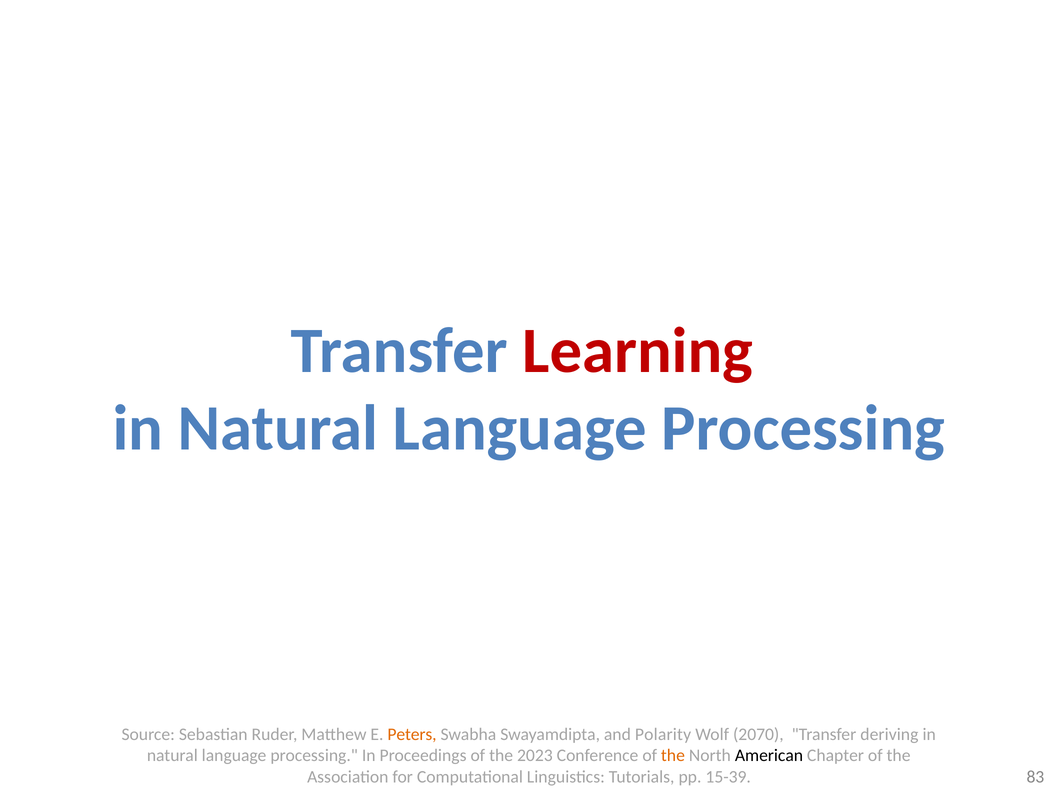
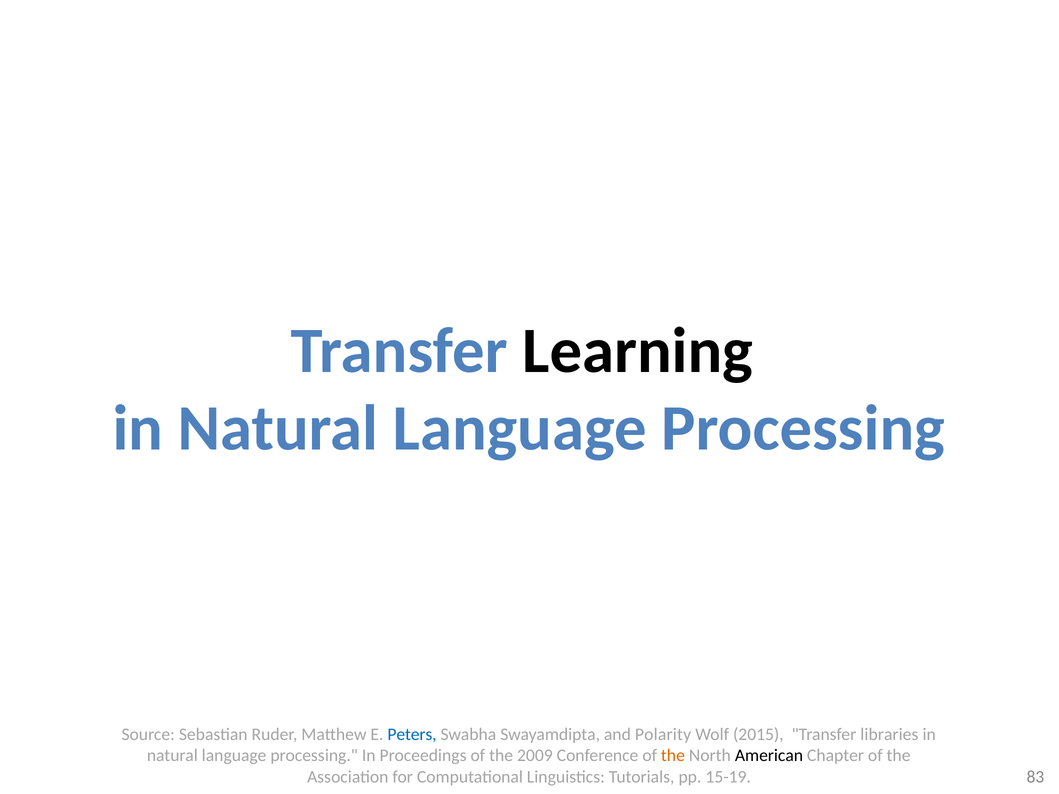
Learning colour: red -> black (638, 351)
Peters colour: orange -> blue (412, 735)
2070: 2070 -> 2015 (758, 735)
deriving: deriving -> libraries (889, 735)
2023: 2023 -> 2009 (535, 756)
15-39: 15-39 -> 15-19 (728, 777)
